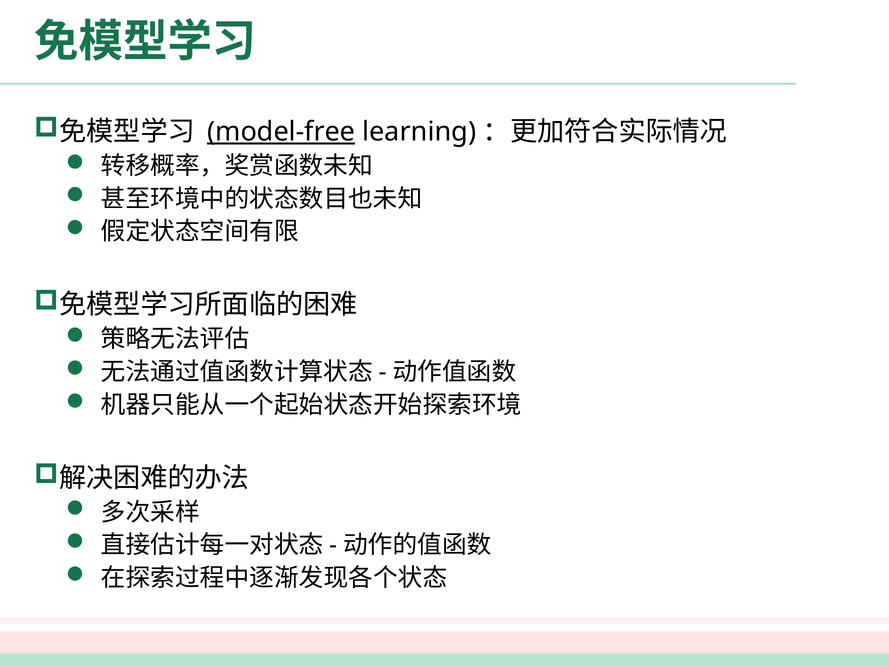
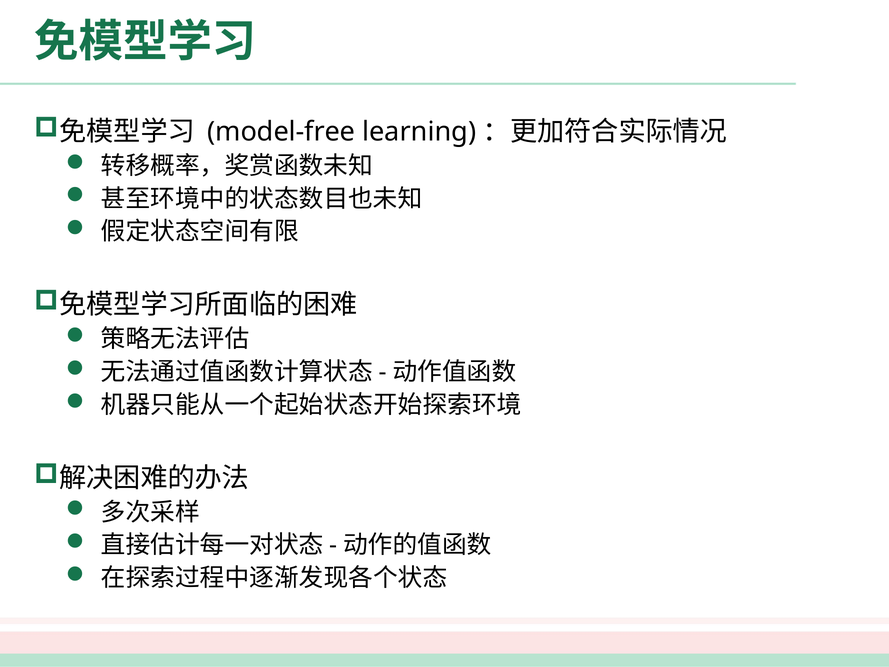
model-free underline: present -> none (281, 132)
